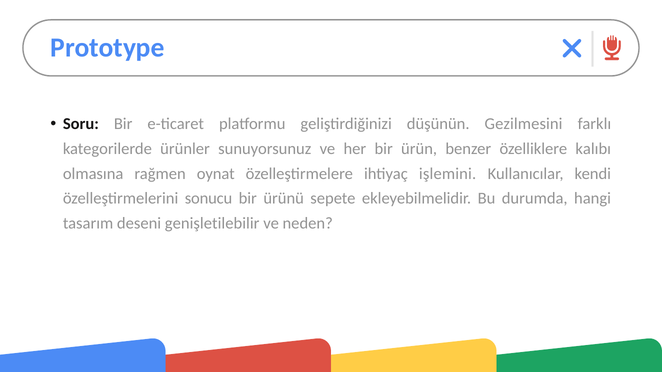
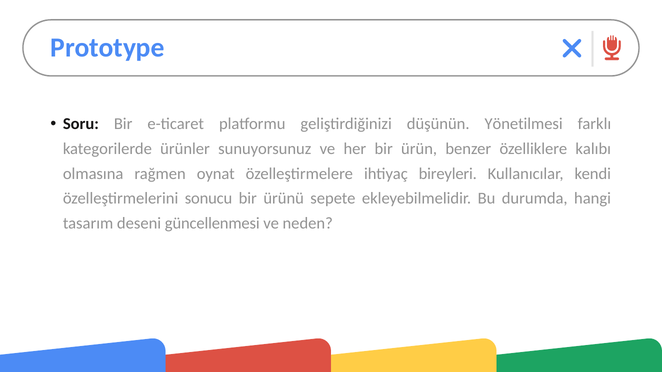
Gezilmesini: Gezilmesini -> Yönetilmesi (524, 124)
işlemini: işlemini -> bireyleri (448, 174)
genişletilebilir: genişletilebilir -> güncellenmesi (212, 223)
